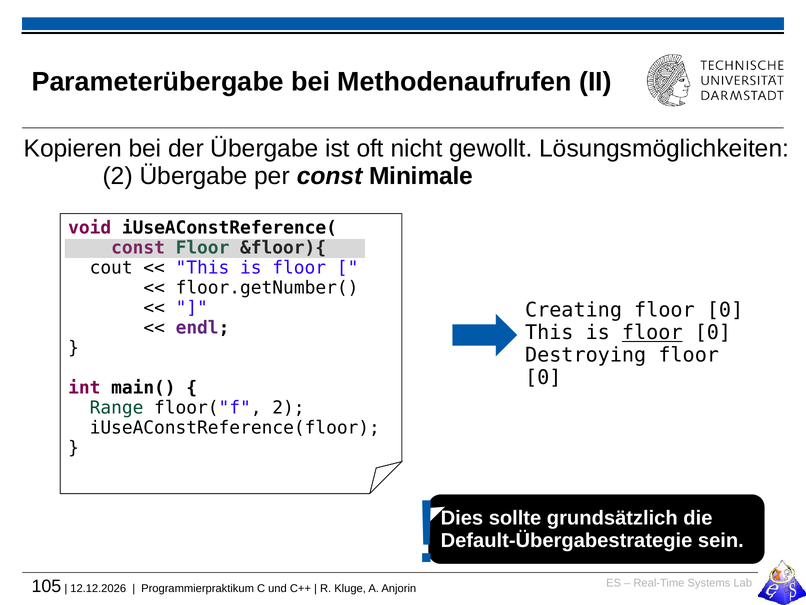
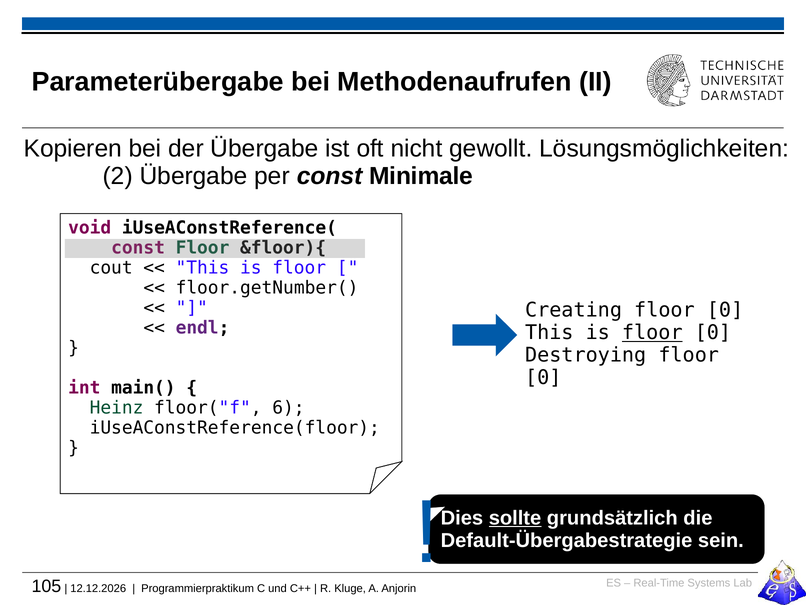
Range: Range -> Heinz (117, 407)
floor("f 2: 2 -> 6 (288, 407)
sollte underline: none -> present (515, 518)
